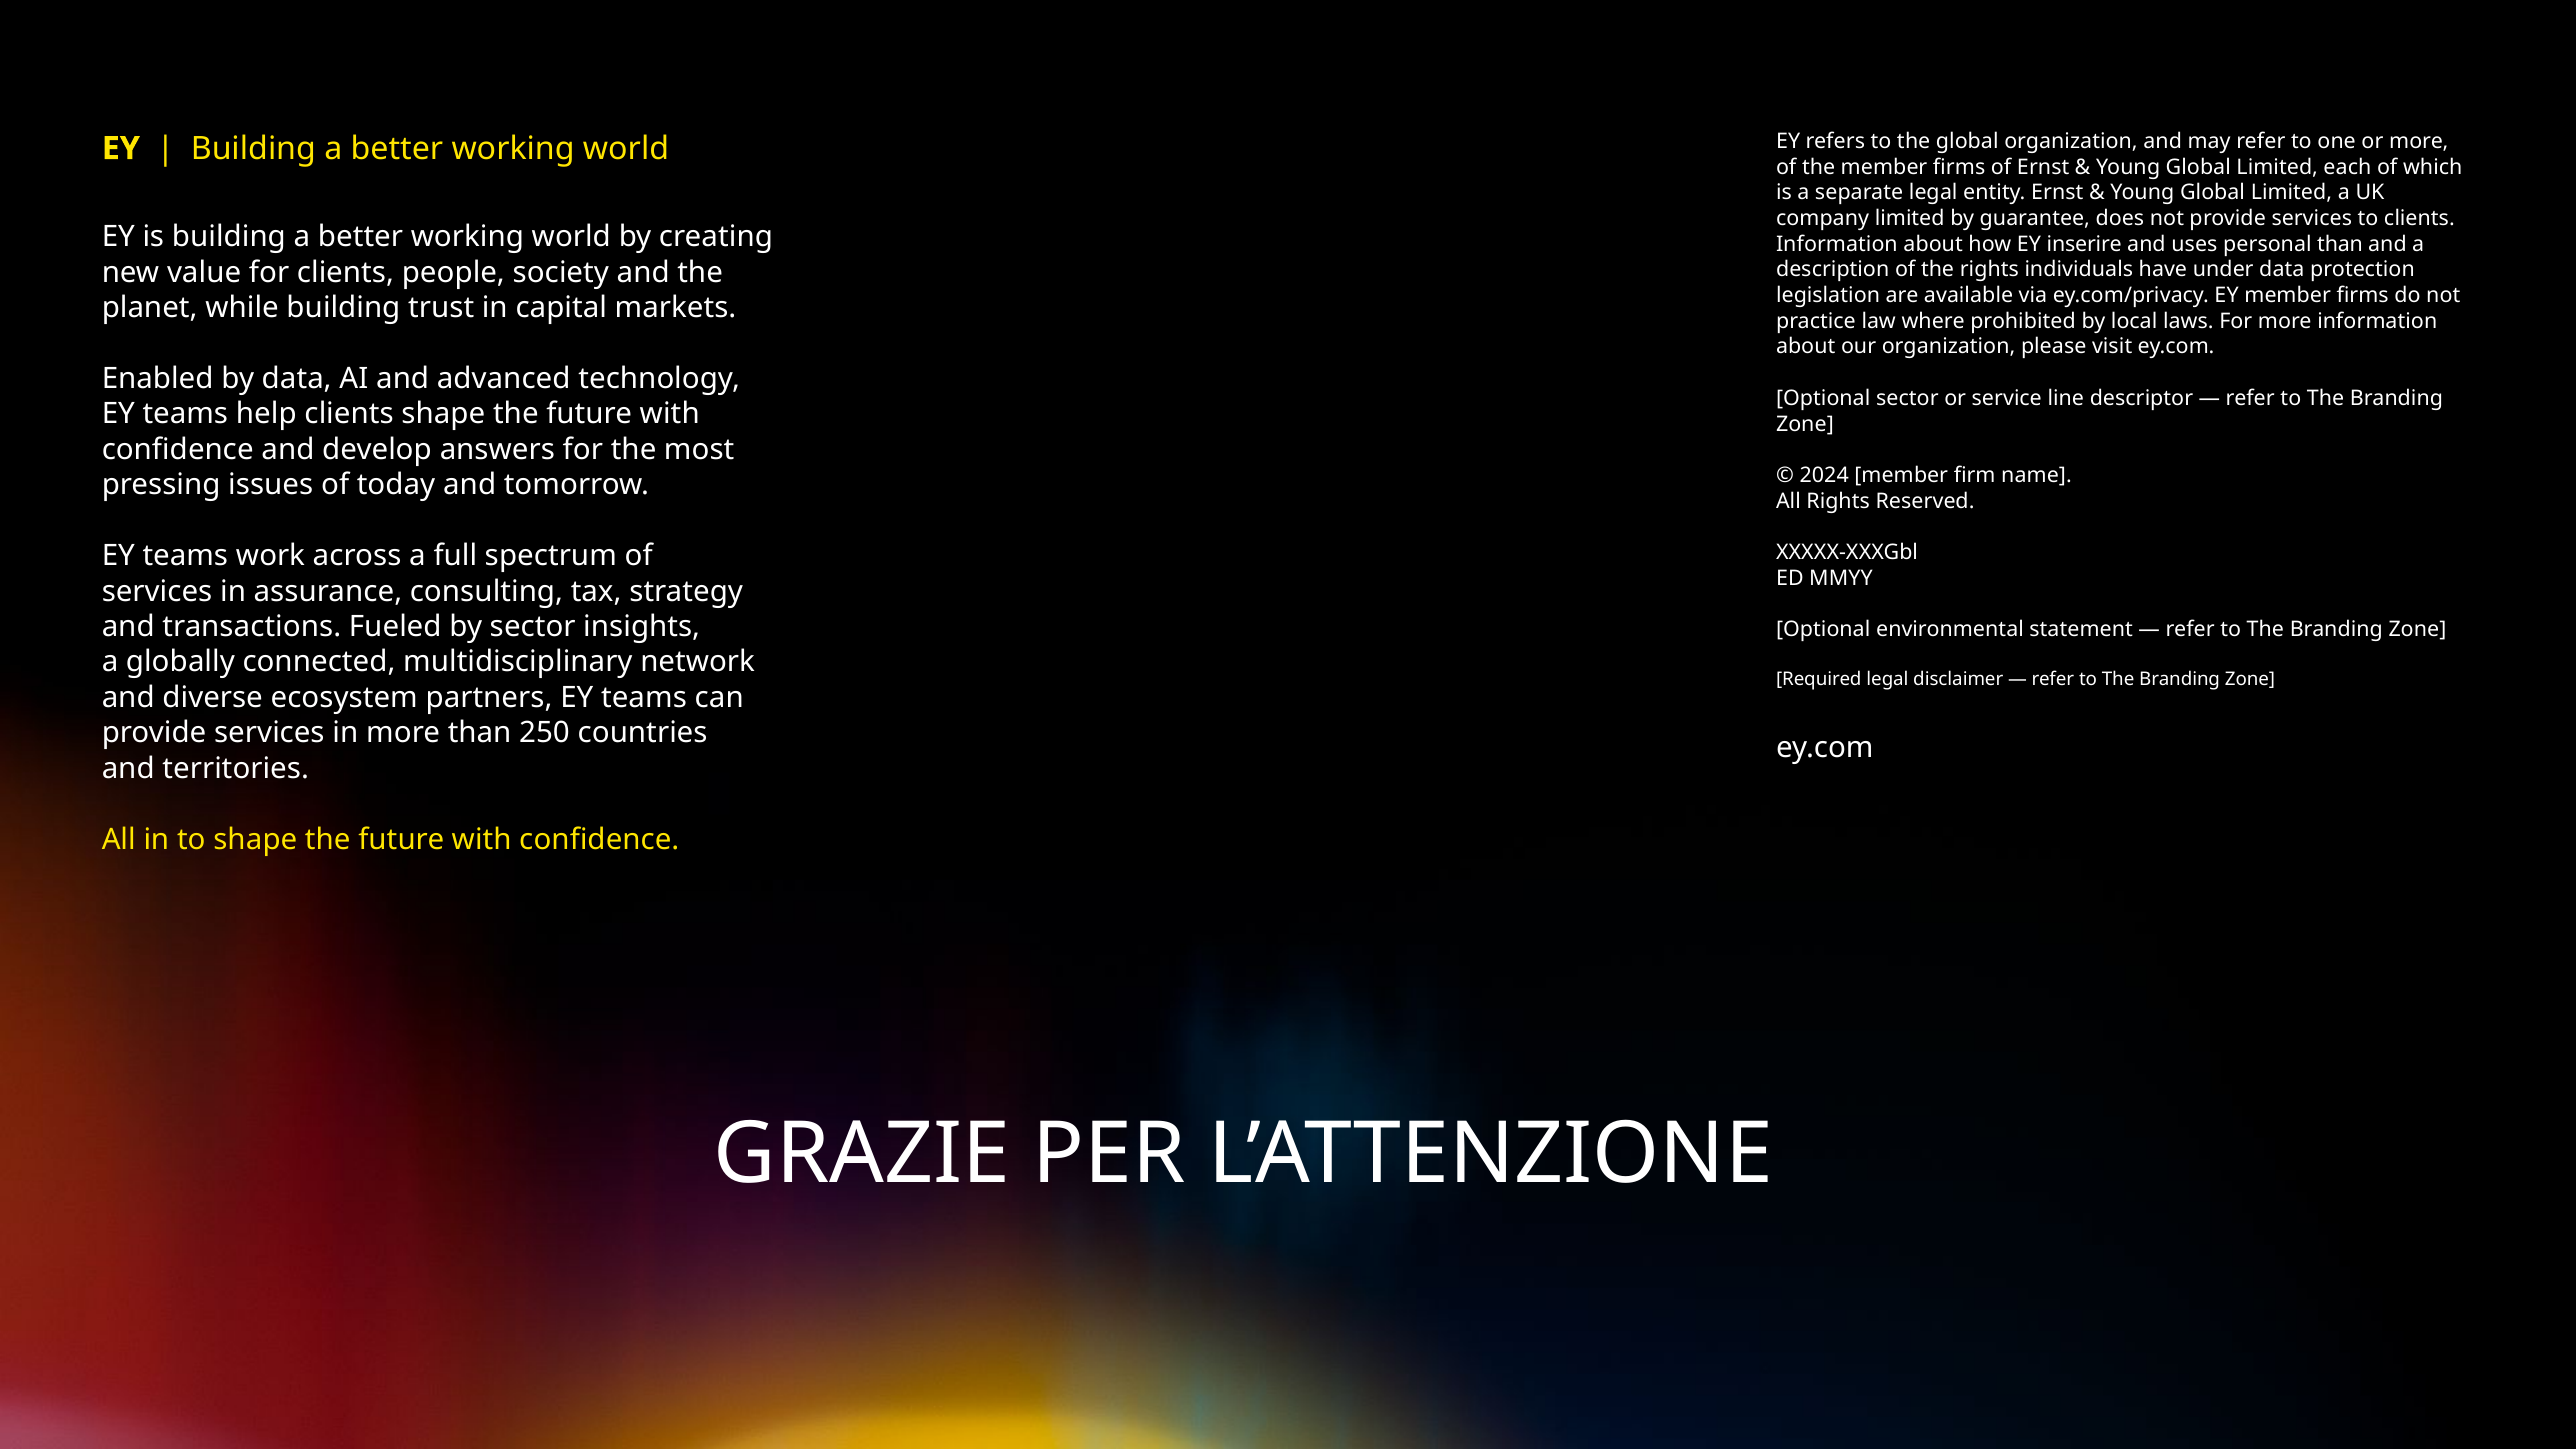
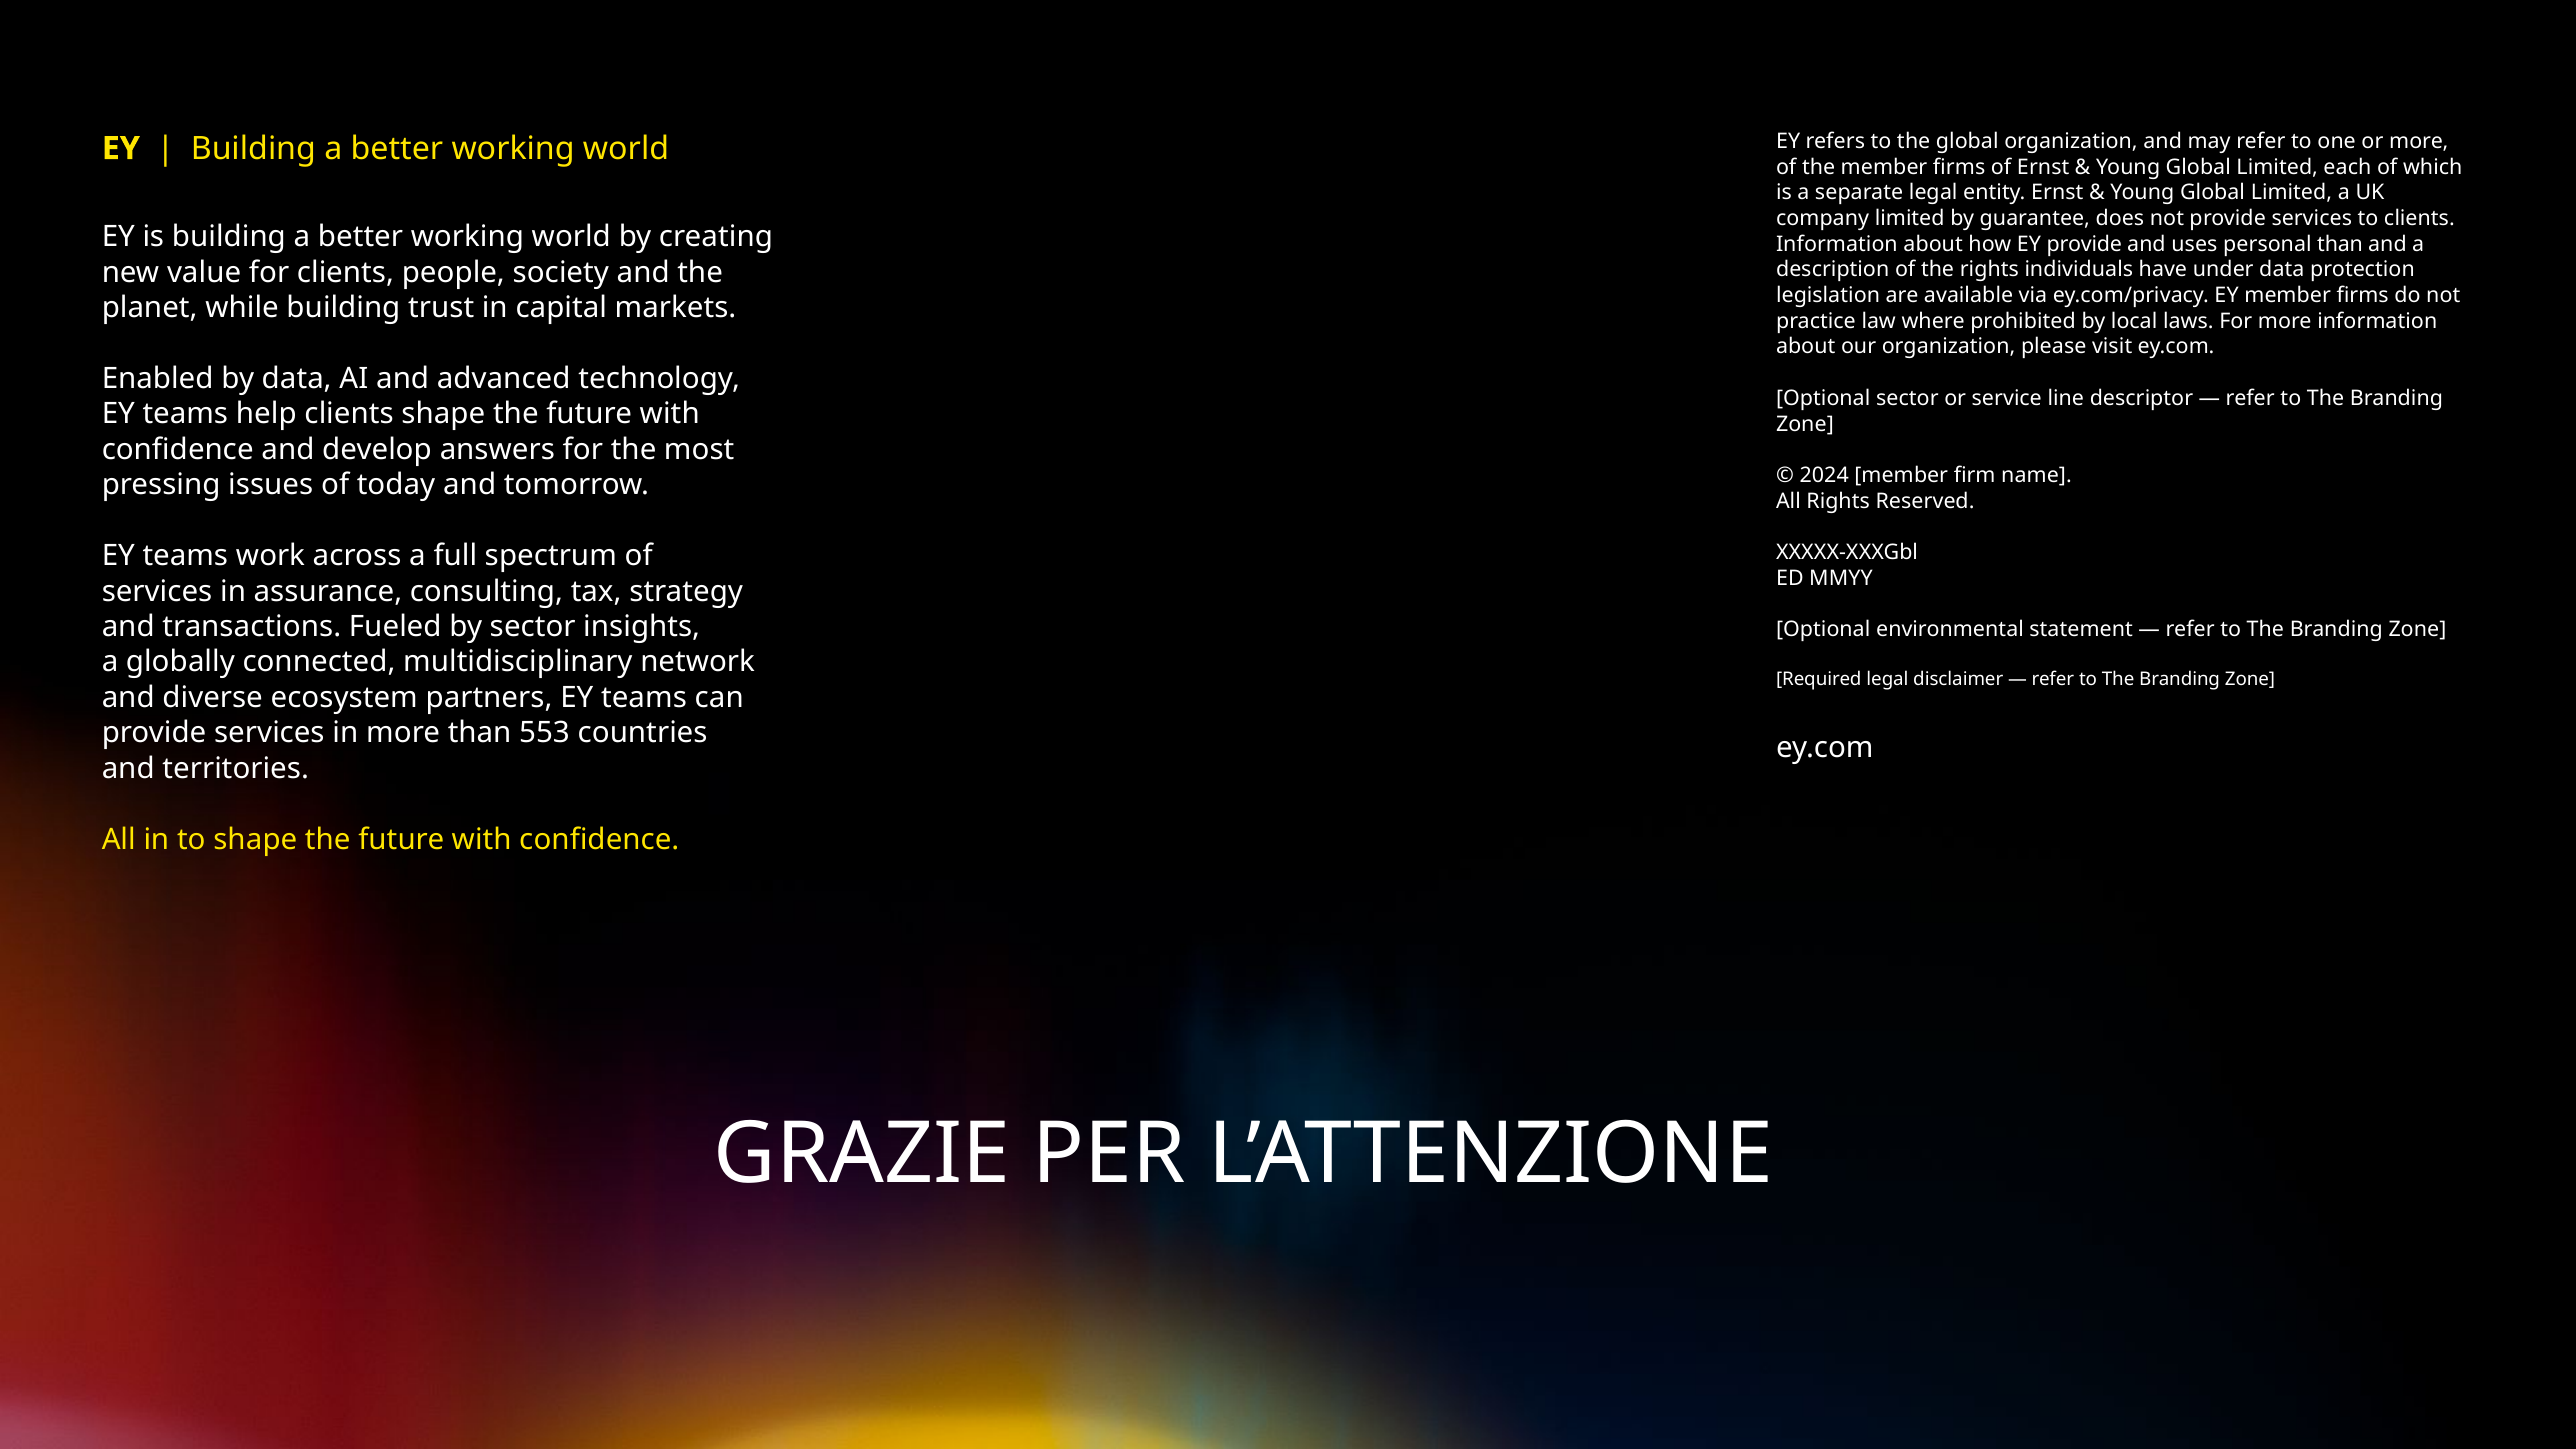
EY inserire: inserire -> provide (2084, 244)
250: 250 -> 553 (544, 733)
